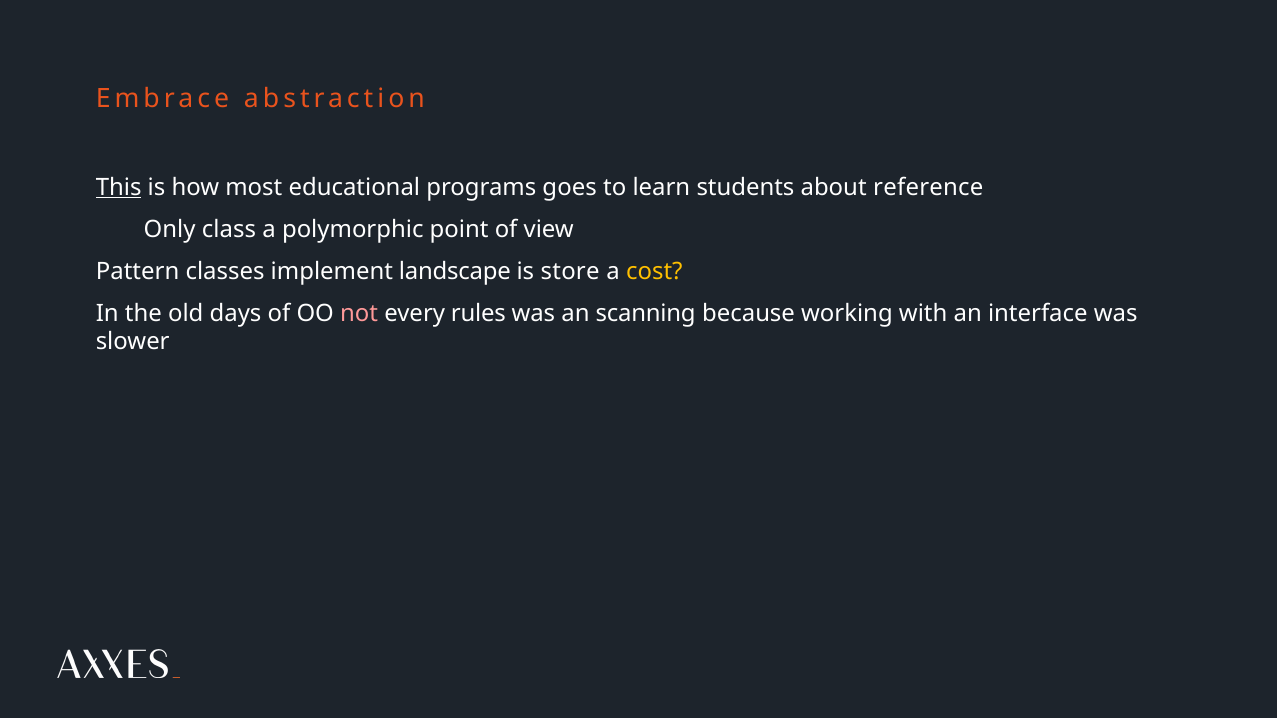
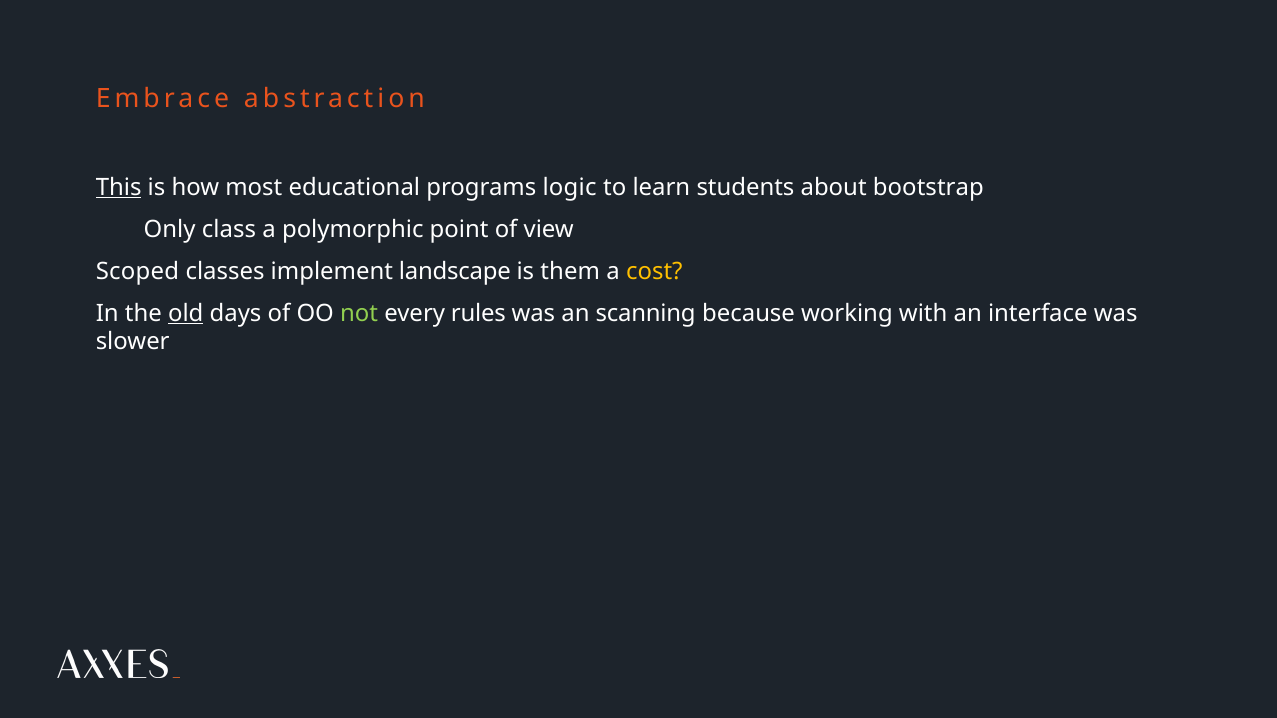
goes: goes -> logic (570, 187)
reference: reference -> bootstrap (928, 187)
Pattern: Pattern -> Scoped (137, 271)
store: store -> them (570, 271)
old underline: none -> present (186, 314)
not colour: pink -> light green (359, 314)
